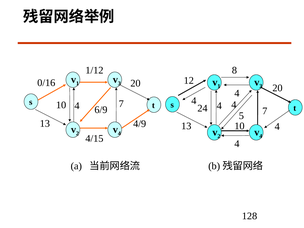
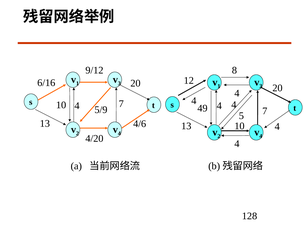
1/12: 1/12 -> 9/12 (94, 70)
0/16: 0/16 -> 6/16 (46, 83)
24: 24 -> 49 (202, 108)
6/9: 6/9 -> 5/9 (101, 110)
4/9: 4/9 -> 4/6 (140, 124)
4/15: 4/15 -> 4/20 (94, 139)
